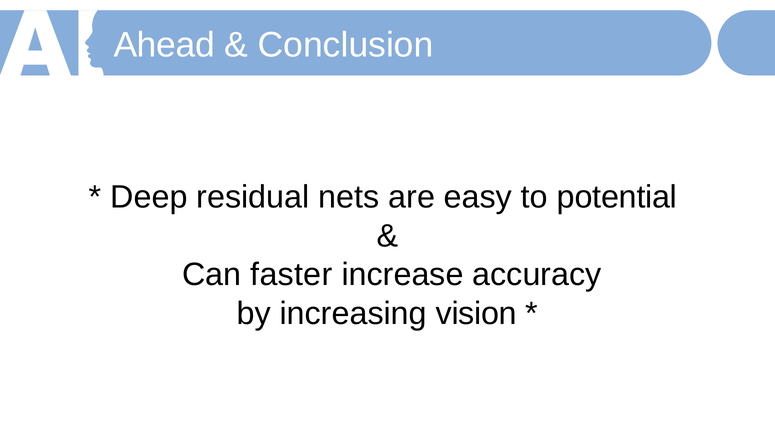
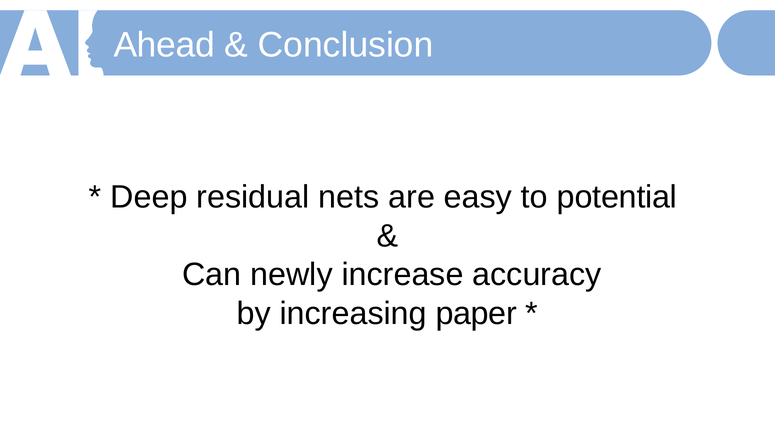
faster: faster -> newly (292, 275)
vision: vision -> paper (476, 313)
